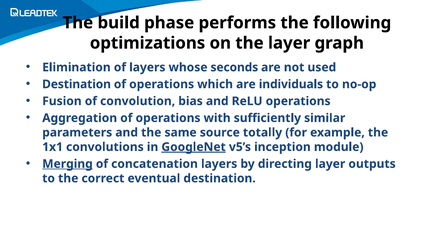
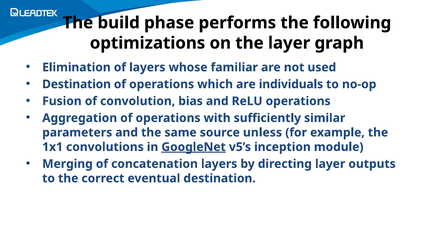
seconds: seconds -> familiar (234, 67)
totally: totally -> unless (262, 132)
Merging underline: present -> none (67, 164)
